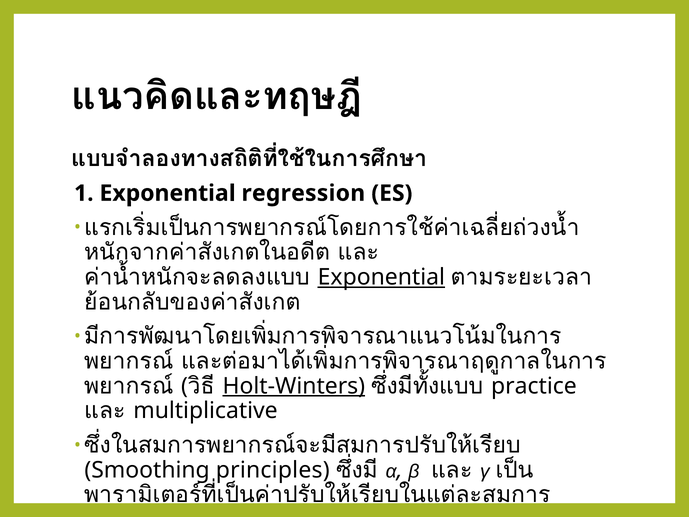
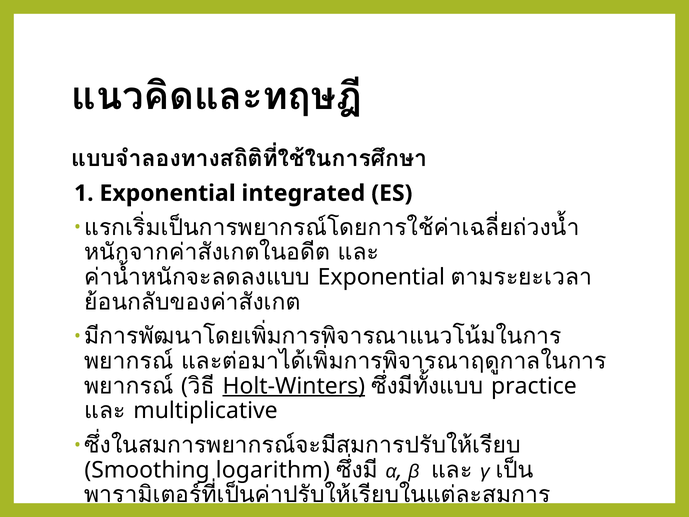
regression: regression -> integrated (303, 193)
Exponential underline: present -> none (381, 277)
principles: principles -> logarithm (273, 470)
